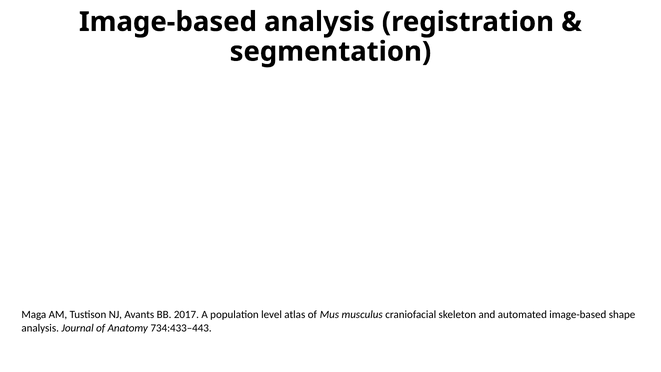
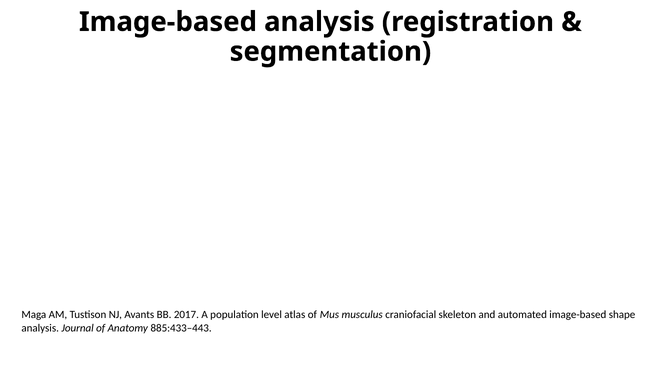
734:433–443: 734:433–443 -> 885:433–443 (181, 328)
